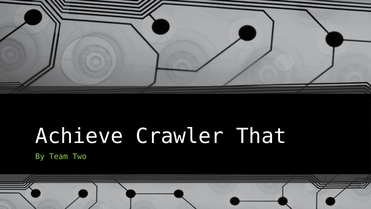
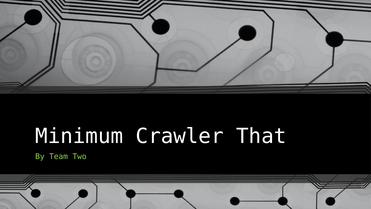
Achieve: Achieve -> Minimum (79, 136)
